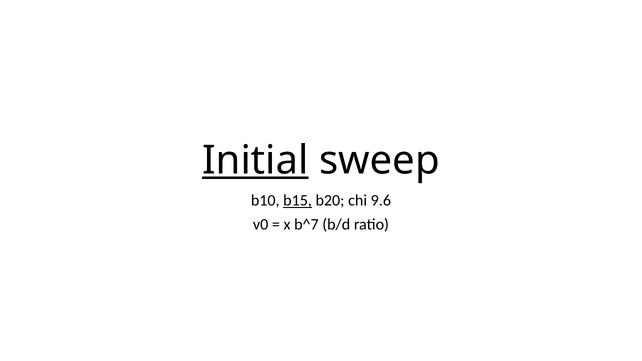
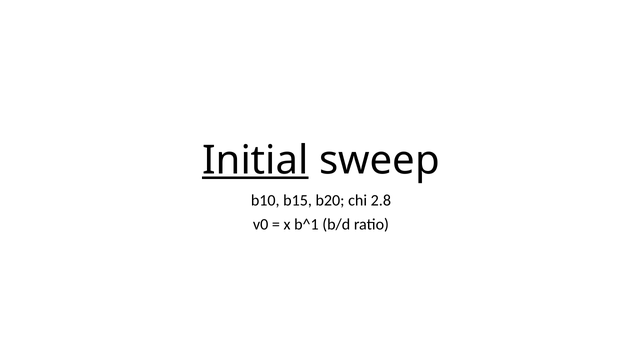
b15 underline: present -> none (298, 201)
9.6: 9.6 -> 2.8 (381, 201)
b^7: b^7 -> b^1 (306, 225)
